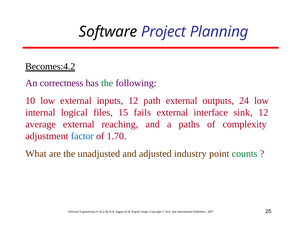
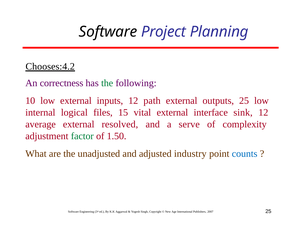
Becomes:4.2: Becomes:4.2 -> Chooses:4.2 (50, 67)
outputs 24: 24 -> 25 (244, 101)
fails: fails -> vital (142, 113)
reaching: reaching -> resolved (120, 124)
paths: paths -> serve (189, 124)
factor colour: blue -> green (82, 136)
1.70: 1.70 -> 1.50 (117, 136)
counts colour: green -> blue (245, 154)
